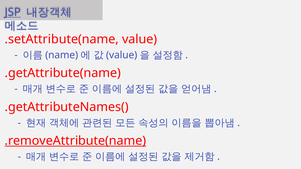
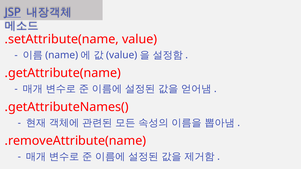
.removeAttribute(name underline: present -> none (75, 141)
